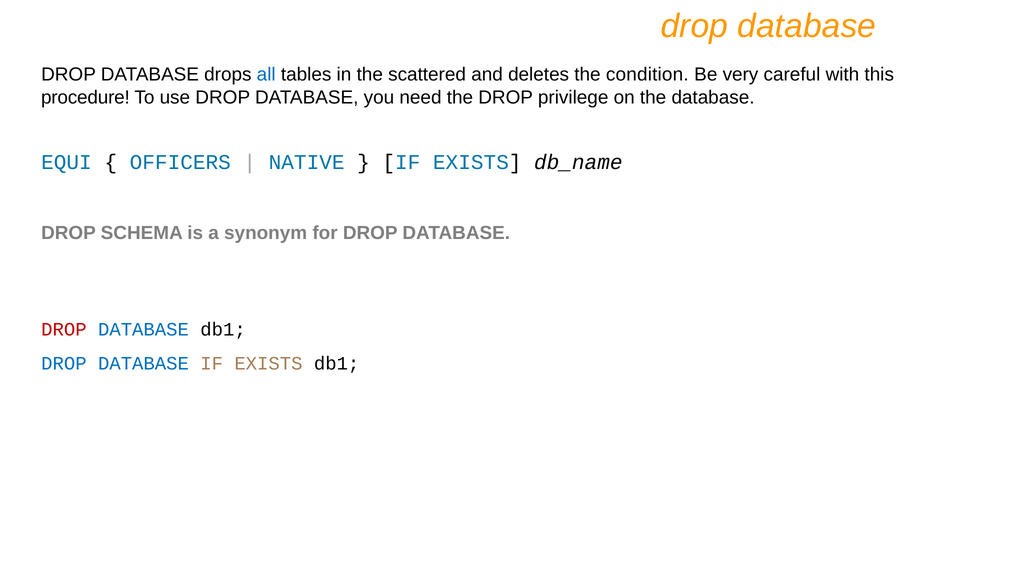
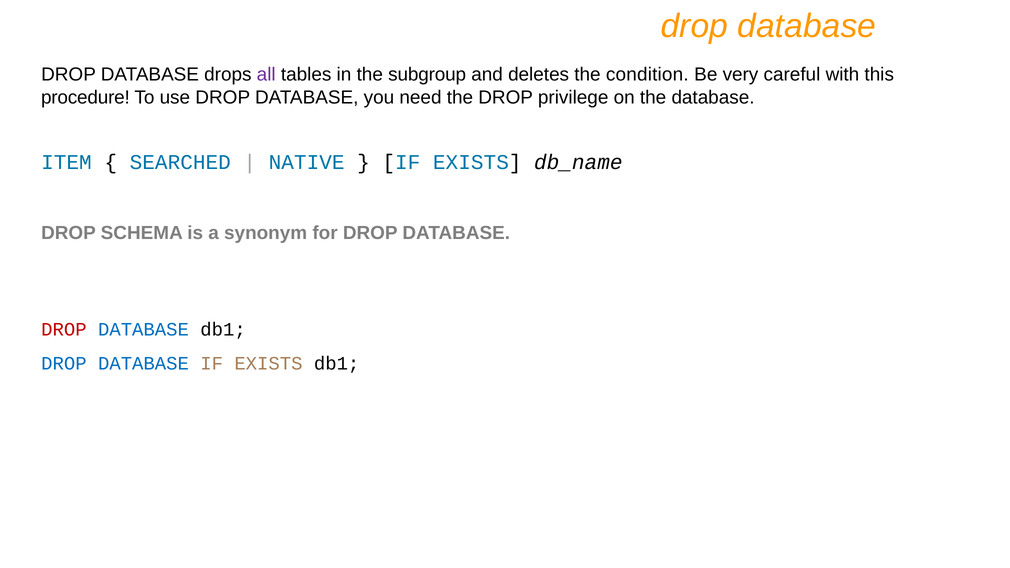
all colour: blue -> purple (266, 75)
scattered: scattered -> subgroup (427, 75)
EQUI: EQUI -> ITEM (66, 162)
OFFICERS: OFFICERS -> SEARCHED (180, 162)
